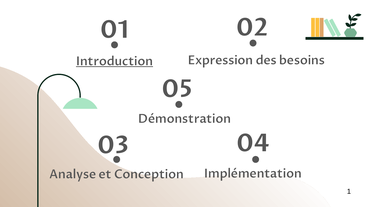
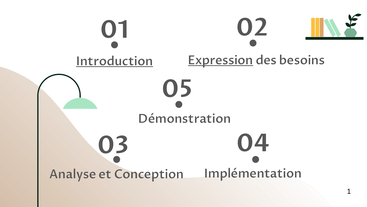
Expression underline: none -> present (221, 60)
